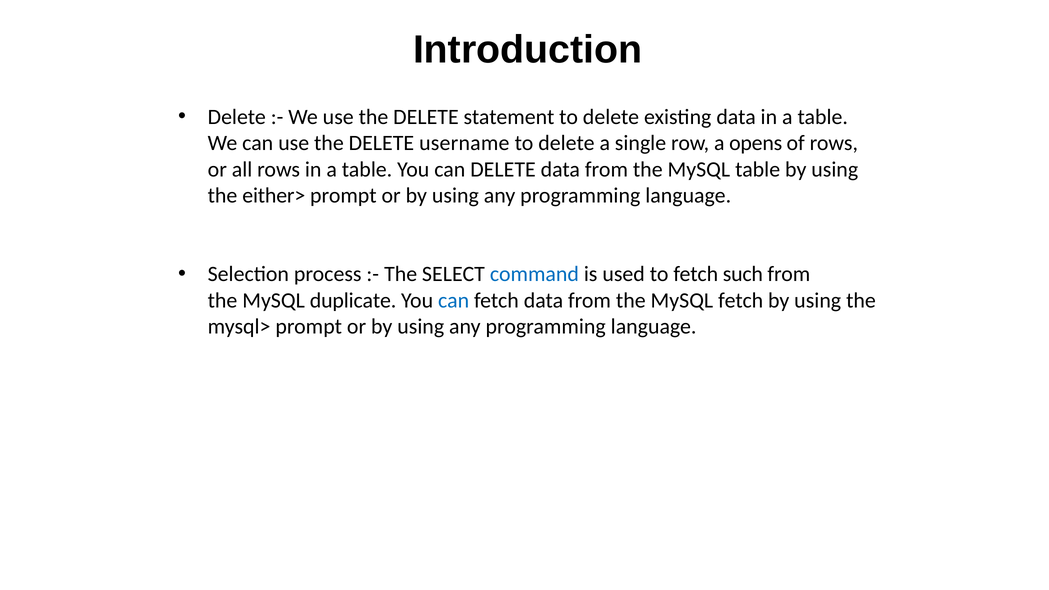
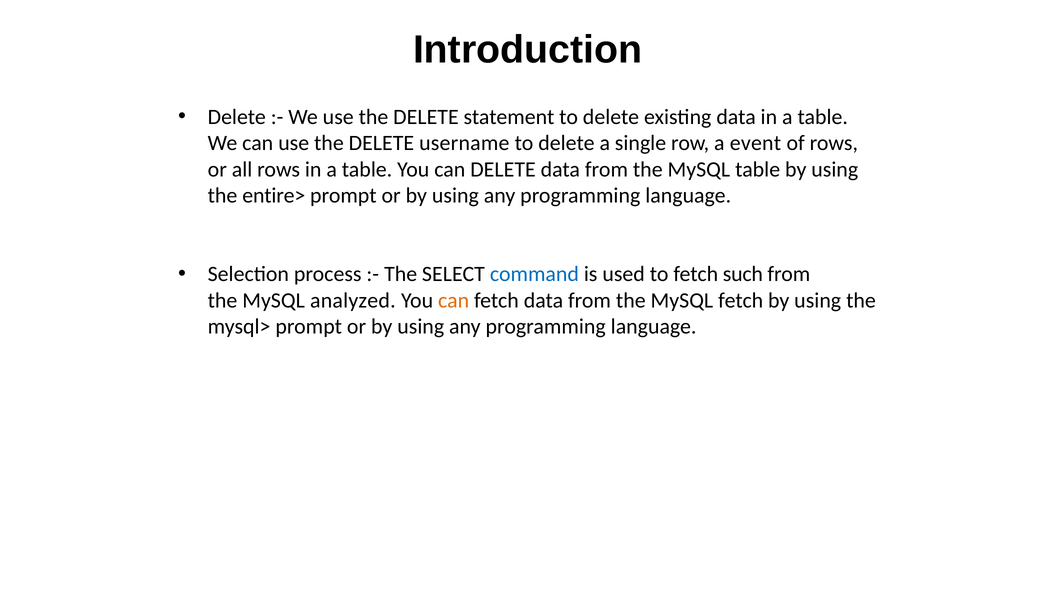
opens: opens -> event (755, 143)
either>: either> -> entire> (274, 196)
duplicate: duplicate -> analyzed (353, 301)
can colour: blue -> orange (454, 301)
